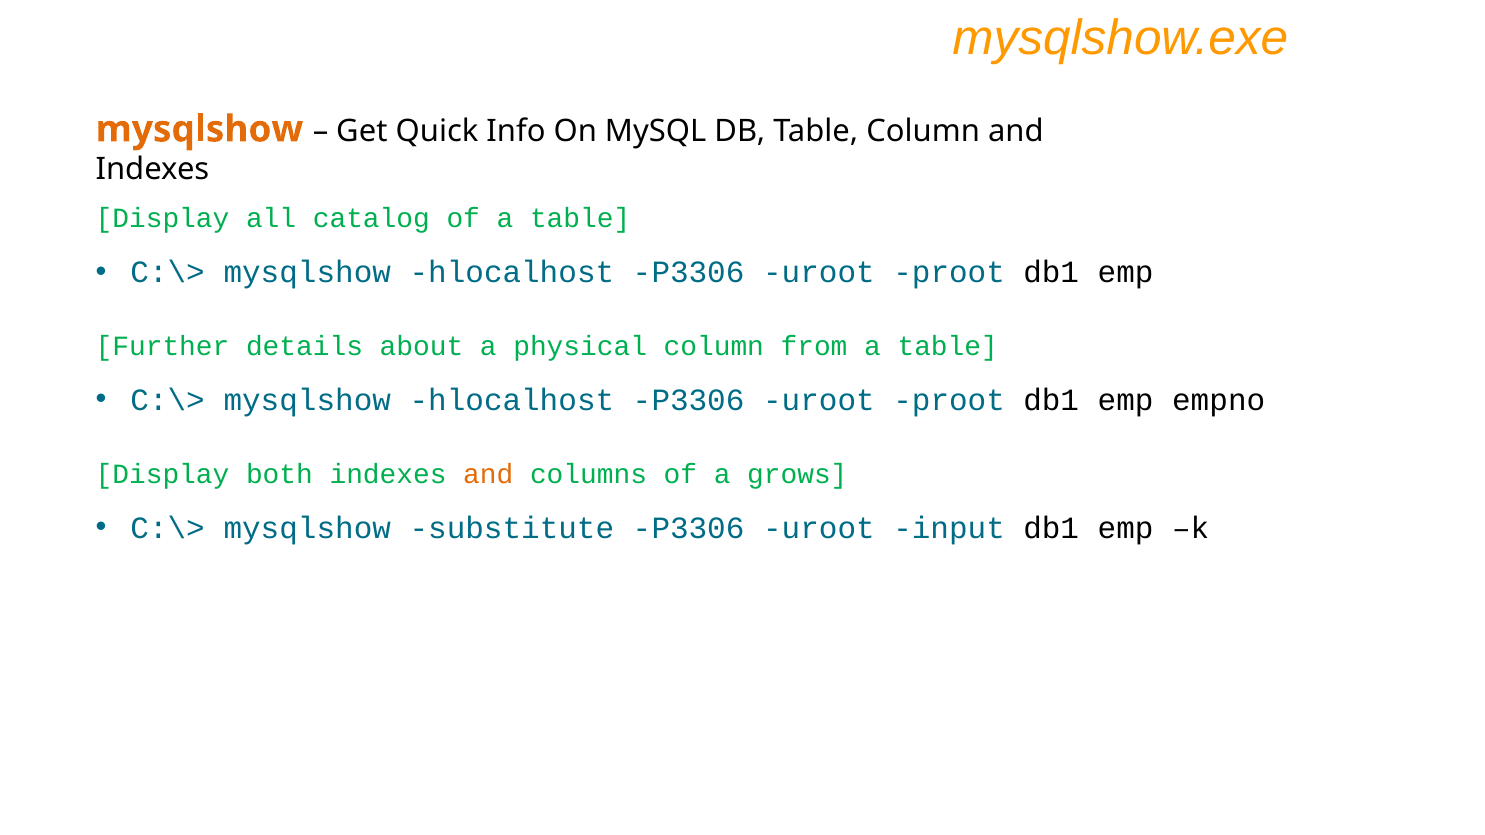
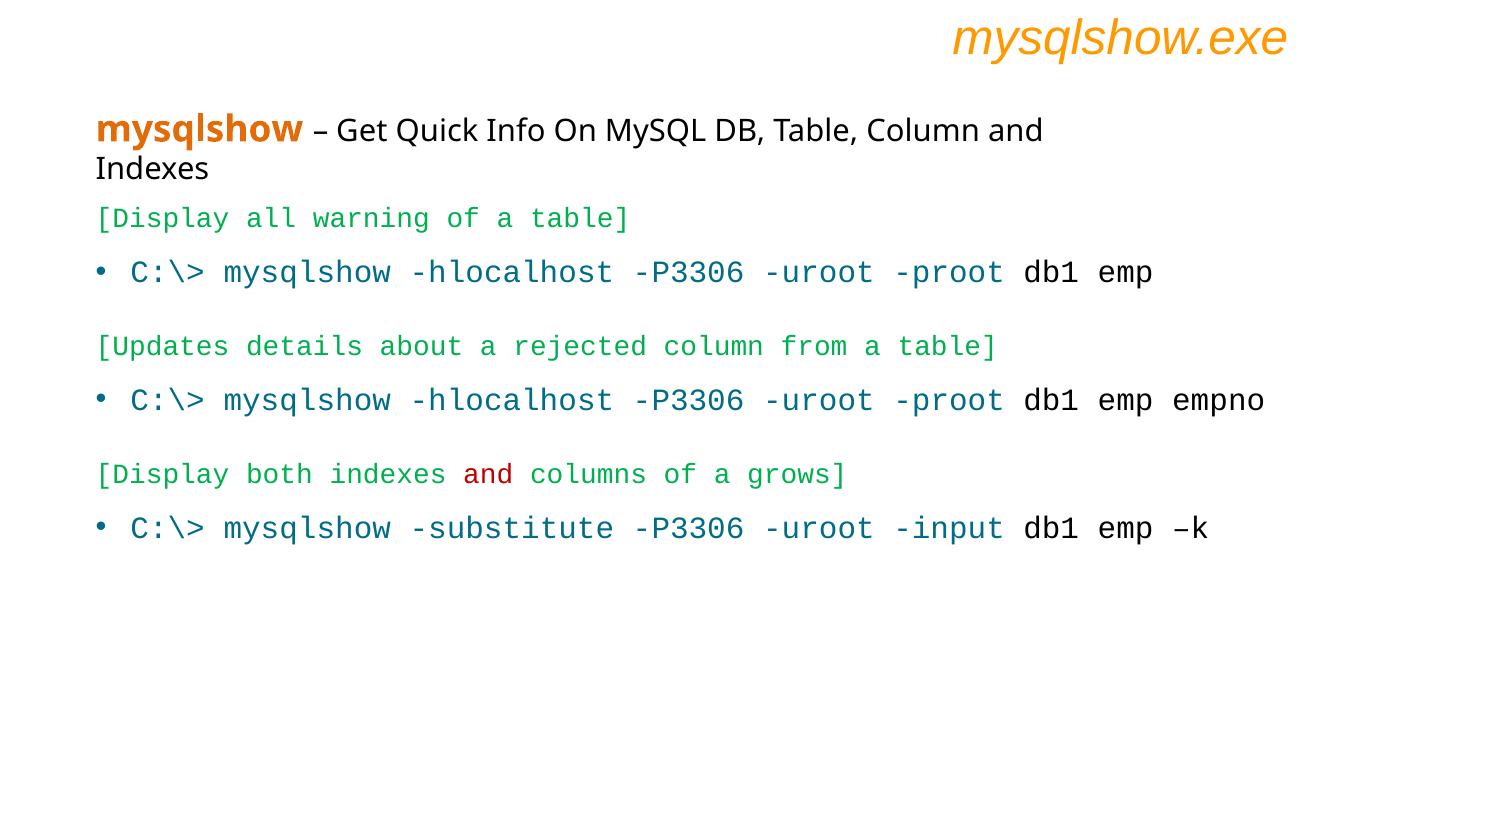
catalog: catalog -> warning (371, 219)
Further: Further -> Updates (163, 347)
physical: physical -> rejected (580, 347)
and colour: orange -> red (488, 475)
